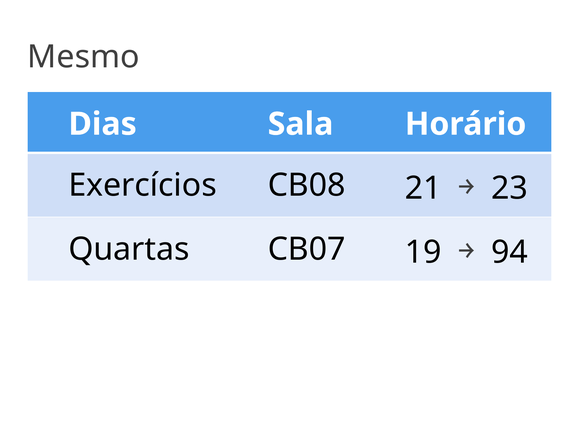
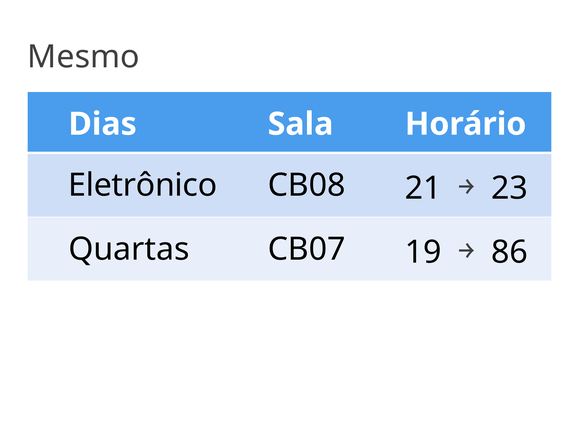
Exercícios: Exercícios -> Eletrônico (143, 185)
94: 94 -> 86 (509, 252)
